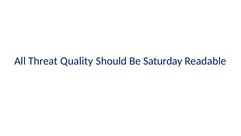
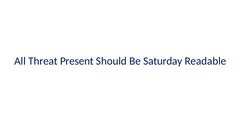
Quality: Quality -> Present (77, 61)
